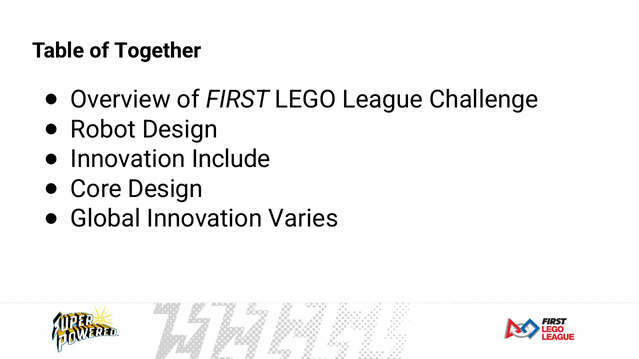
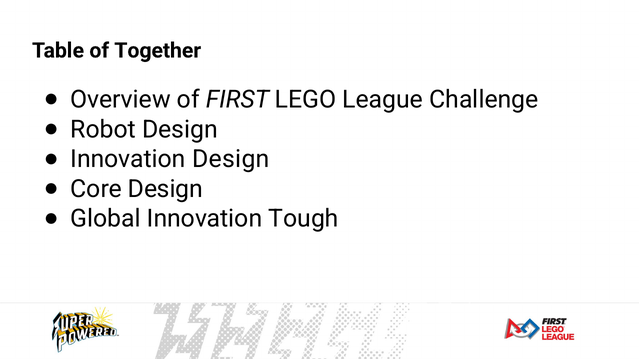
Innovation Include: Include -> Design (231, 159)
Varies: Varies -> Tough (304, 219)
